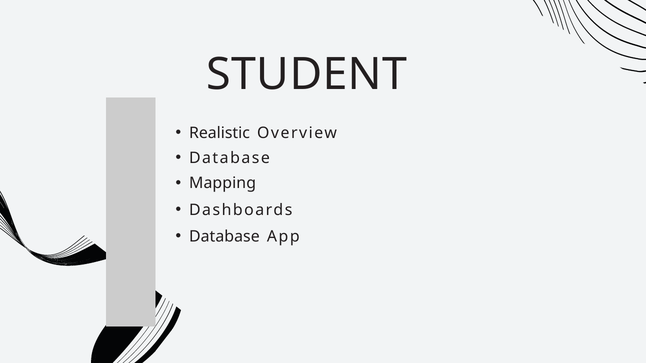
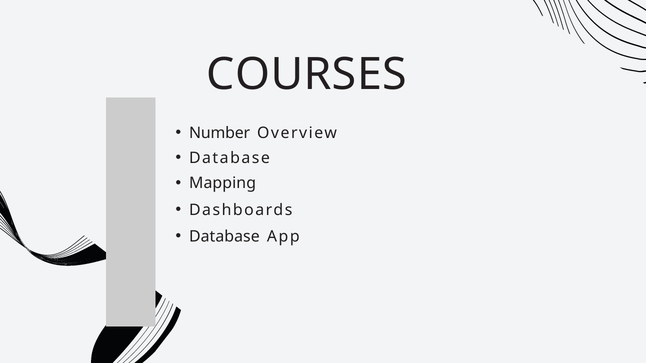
STUDENT: STUDENT -> COURSES (307, 75)
Realistic: Realistic -> Number (220, 133)
